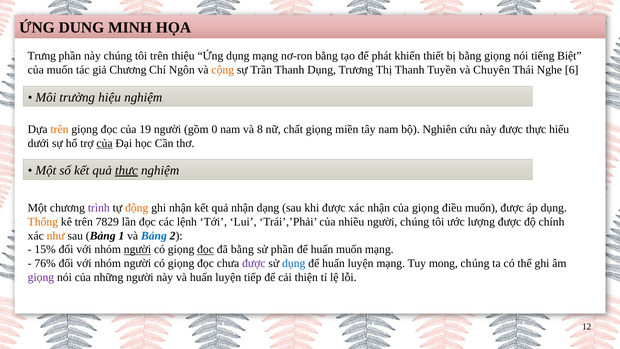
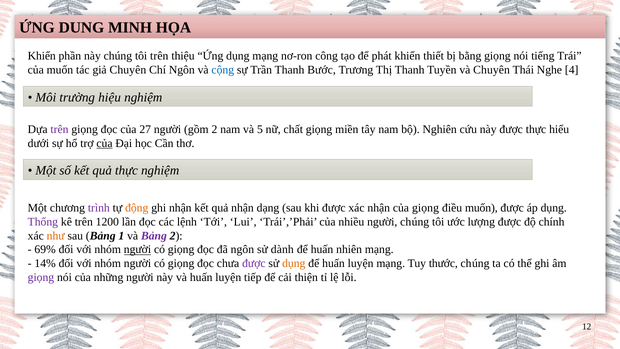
Trưng: Trưng -> Khiển (42, 56)
nơ-ron bằng: bằng -> công (327, 56)
Biệt: Biệt -> Trái (569, 56)
giả Chương: Chương -> Chuyên (128, 70)
cộng colour: orange -> blue (223, 70)
Thanh Dụng: Dụng -> Bước (322, 70)
6: 6 -> 4 (572, 70)
trên colour: orange -> purple (59, 129)
19: 19 -> 27 (145, 129)
gồm 0: 0 -> 2 (214, 129)
8: 8 -> 5 (260, 129)
thực underline: present -> none (126, 170)
Thống colour: orange -> purple (43, 222)
7829: 7829 -> 1200 (107, 222)
Bảng colour: blue -> purple (154, 236)
15%: 15% -> 69% (45, 249)
đọc underline: present -> none (206, 249)
đã bằng: bằng -> ngôn (242, 249)
sử phần: phần -> dành (282, 249)
huấn muốn: muốn -> nhiên (349, 249)
76%: 76% -> 14% (45, 263)
dụng colour: blue -> orange (294, 263)
mong: mong -> thước (443, 263)
